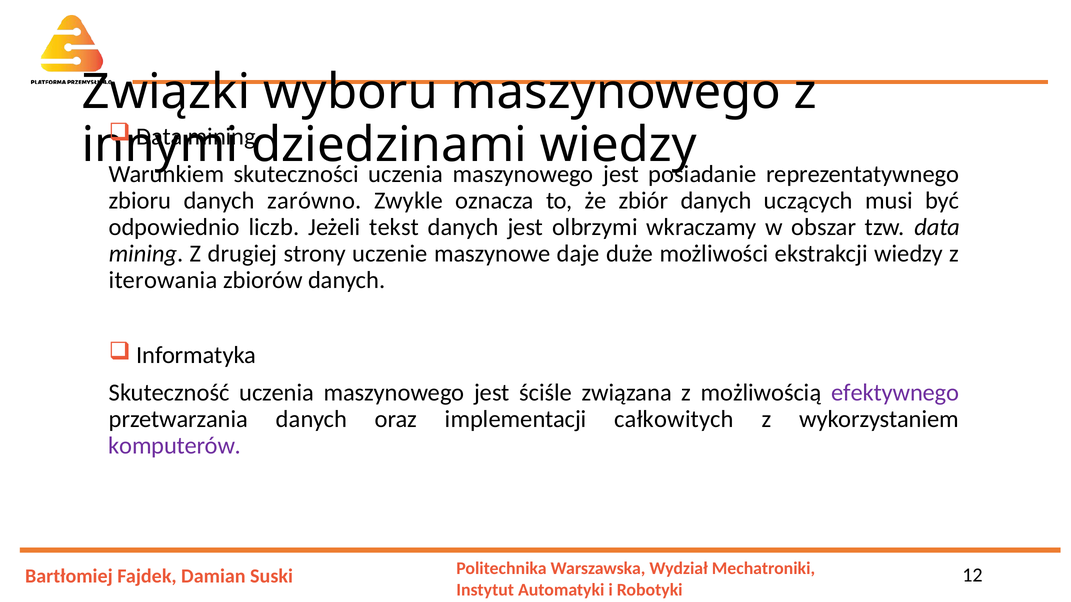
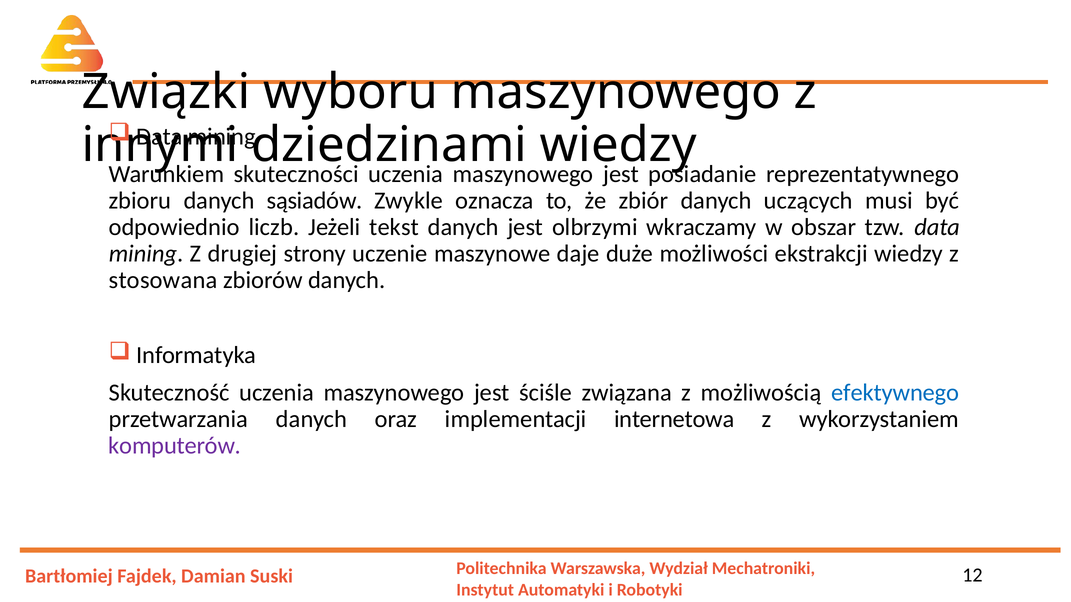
zarówno: zarówno -> sąsiadów (315, 201)
iterowania: iterowania -> stosowana (163, 280)
efektywnego colour: purple -> blue (895, 393)
całkowitych: całkowitych -> internetowa (674, 420)
